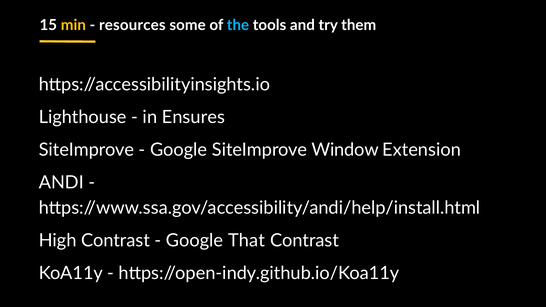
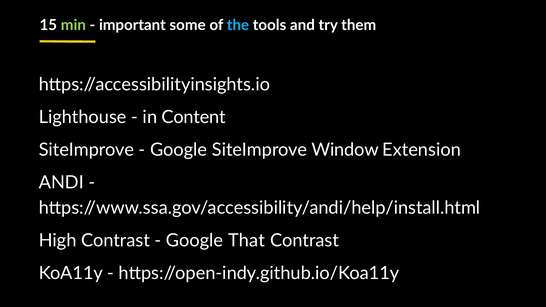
min colour: yellow -> light green (73, 25)
resources: resources -> important (132, 25)
Ensures: Ensures -> Content (194, 117)
